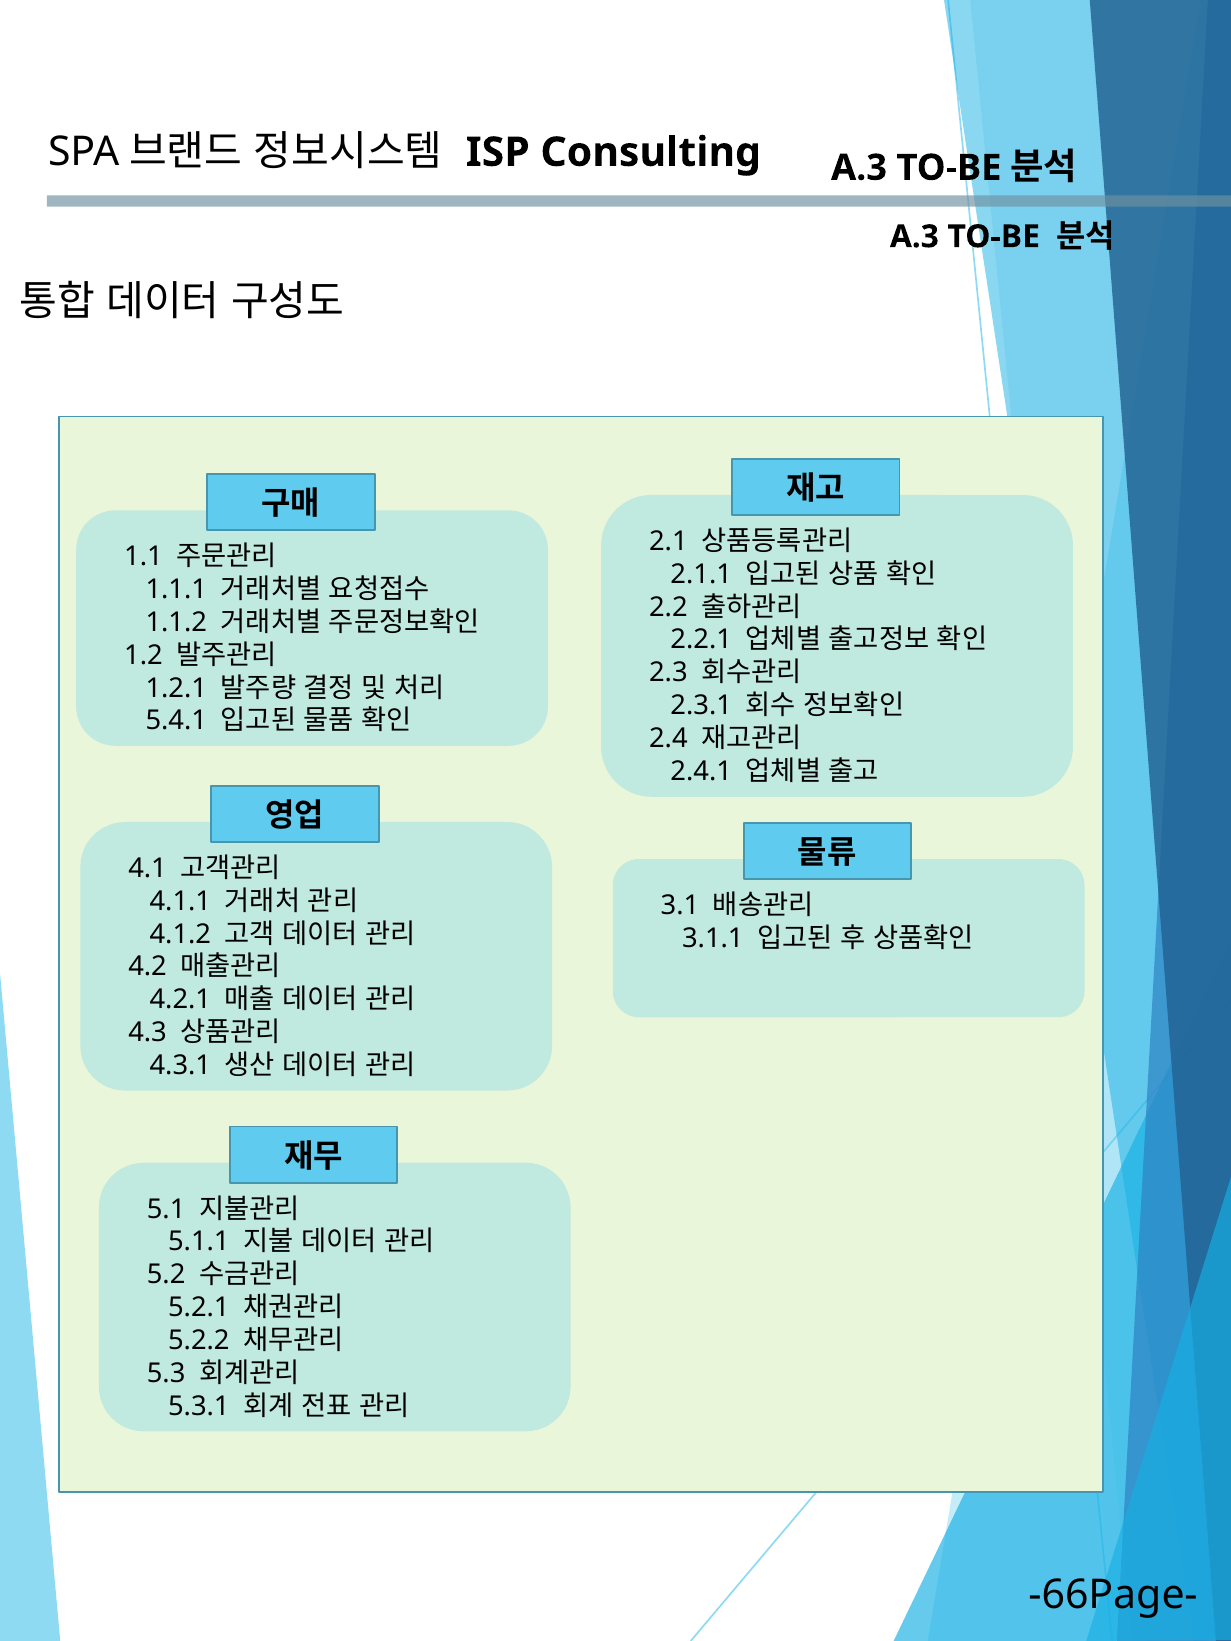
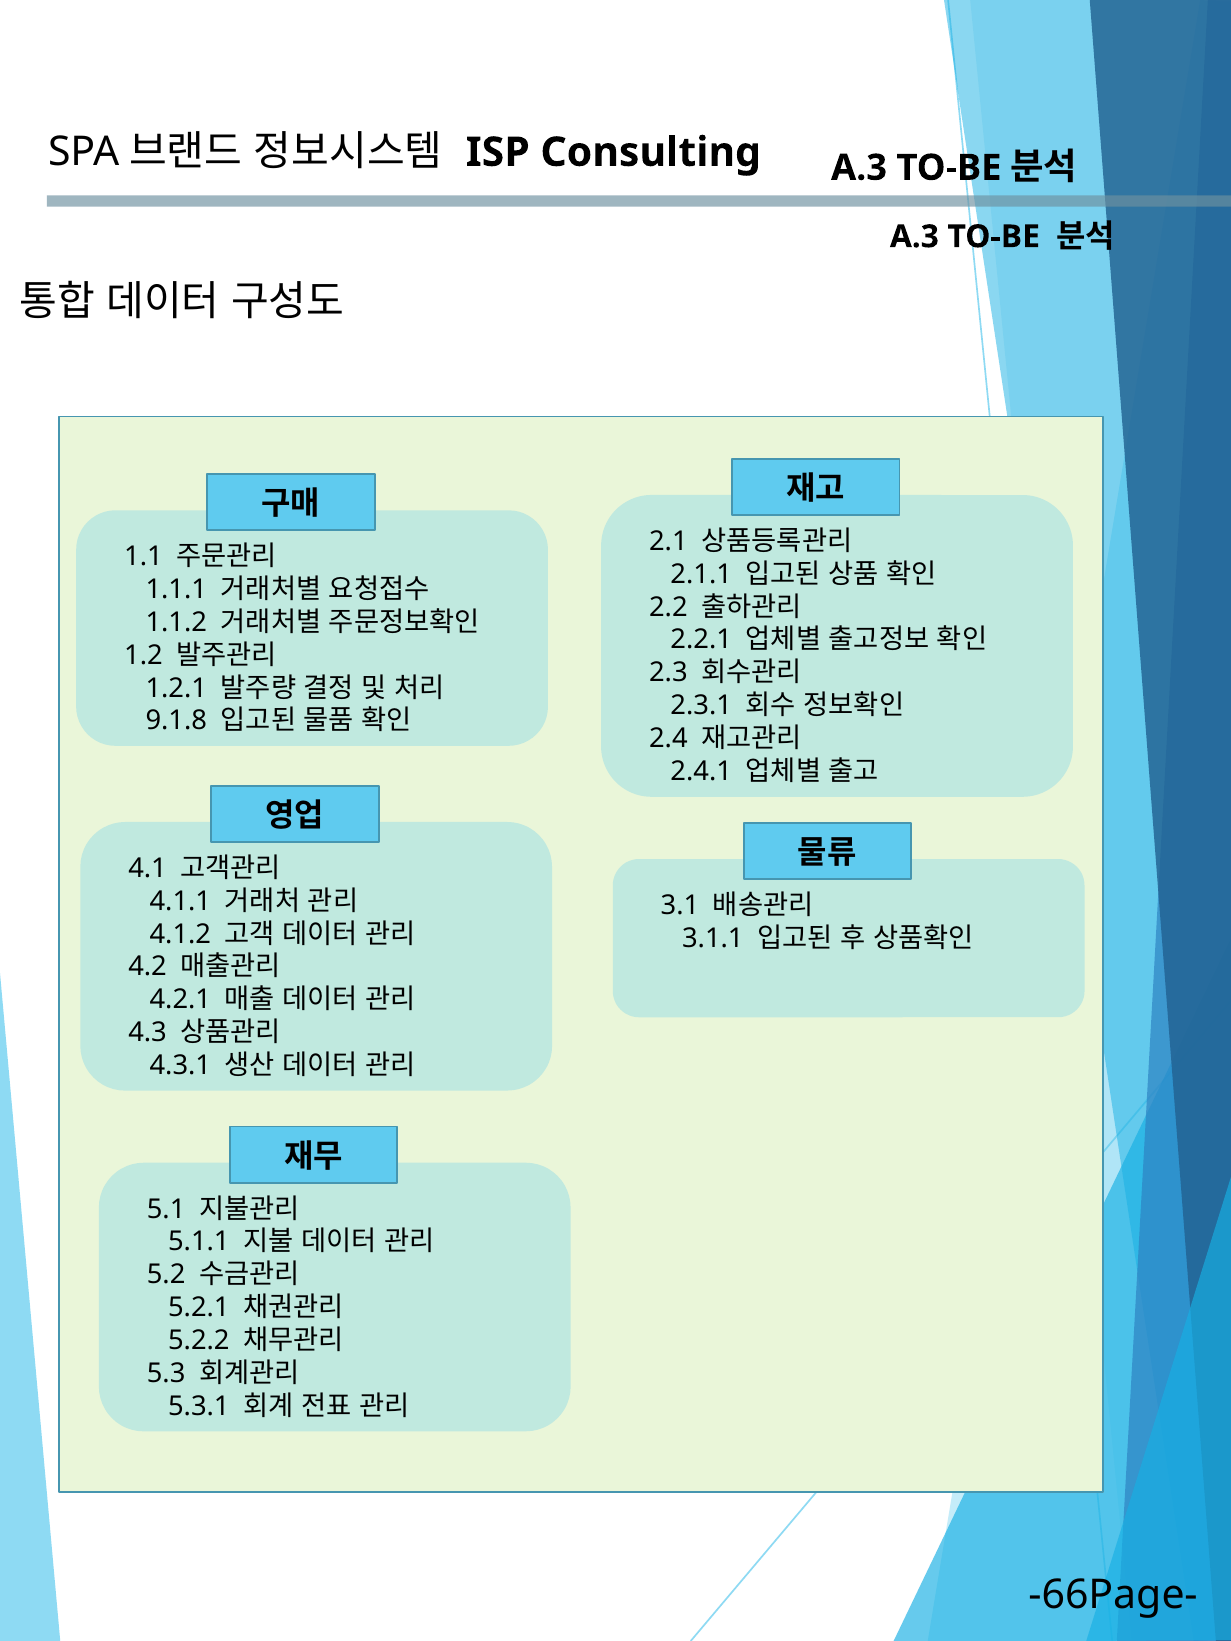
5.4.1: 5.4.1 -> 9.1.8 (176, 721)
